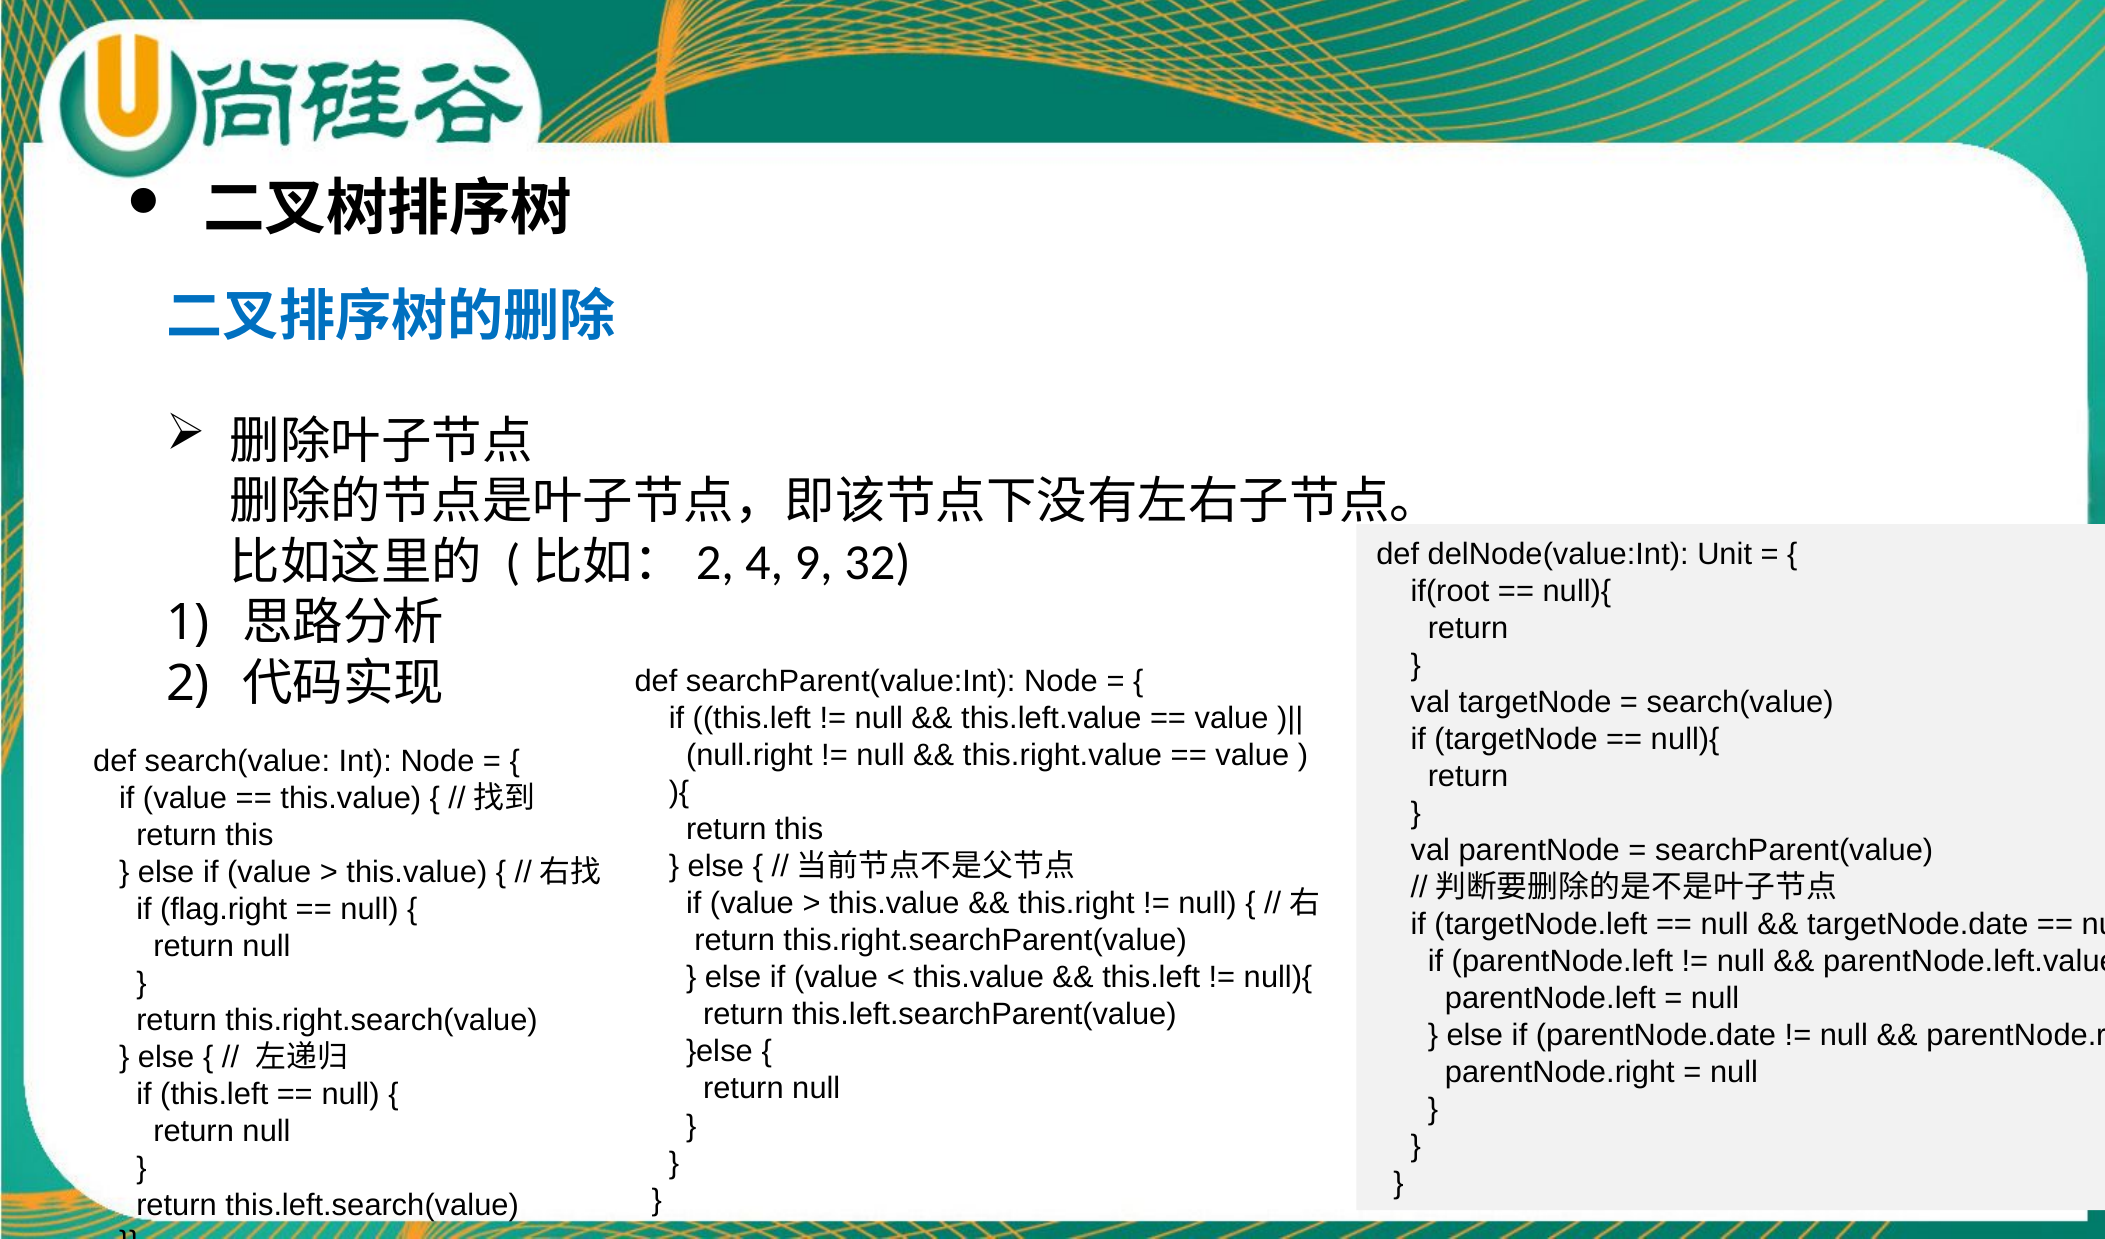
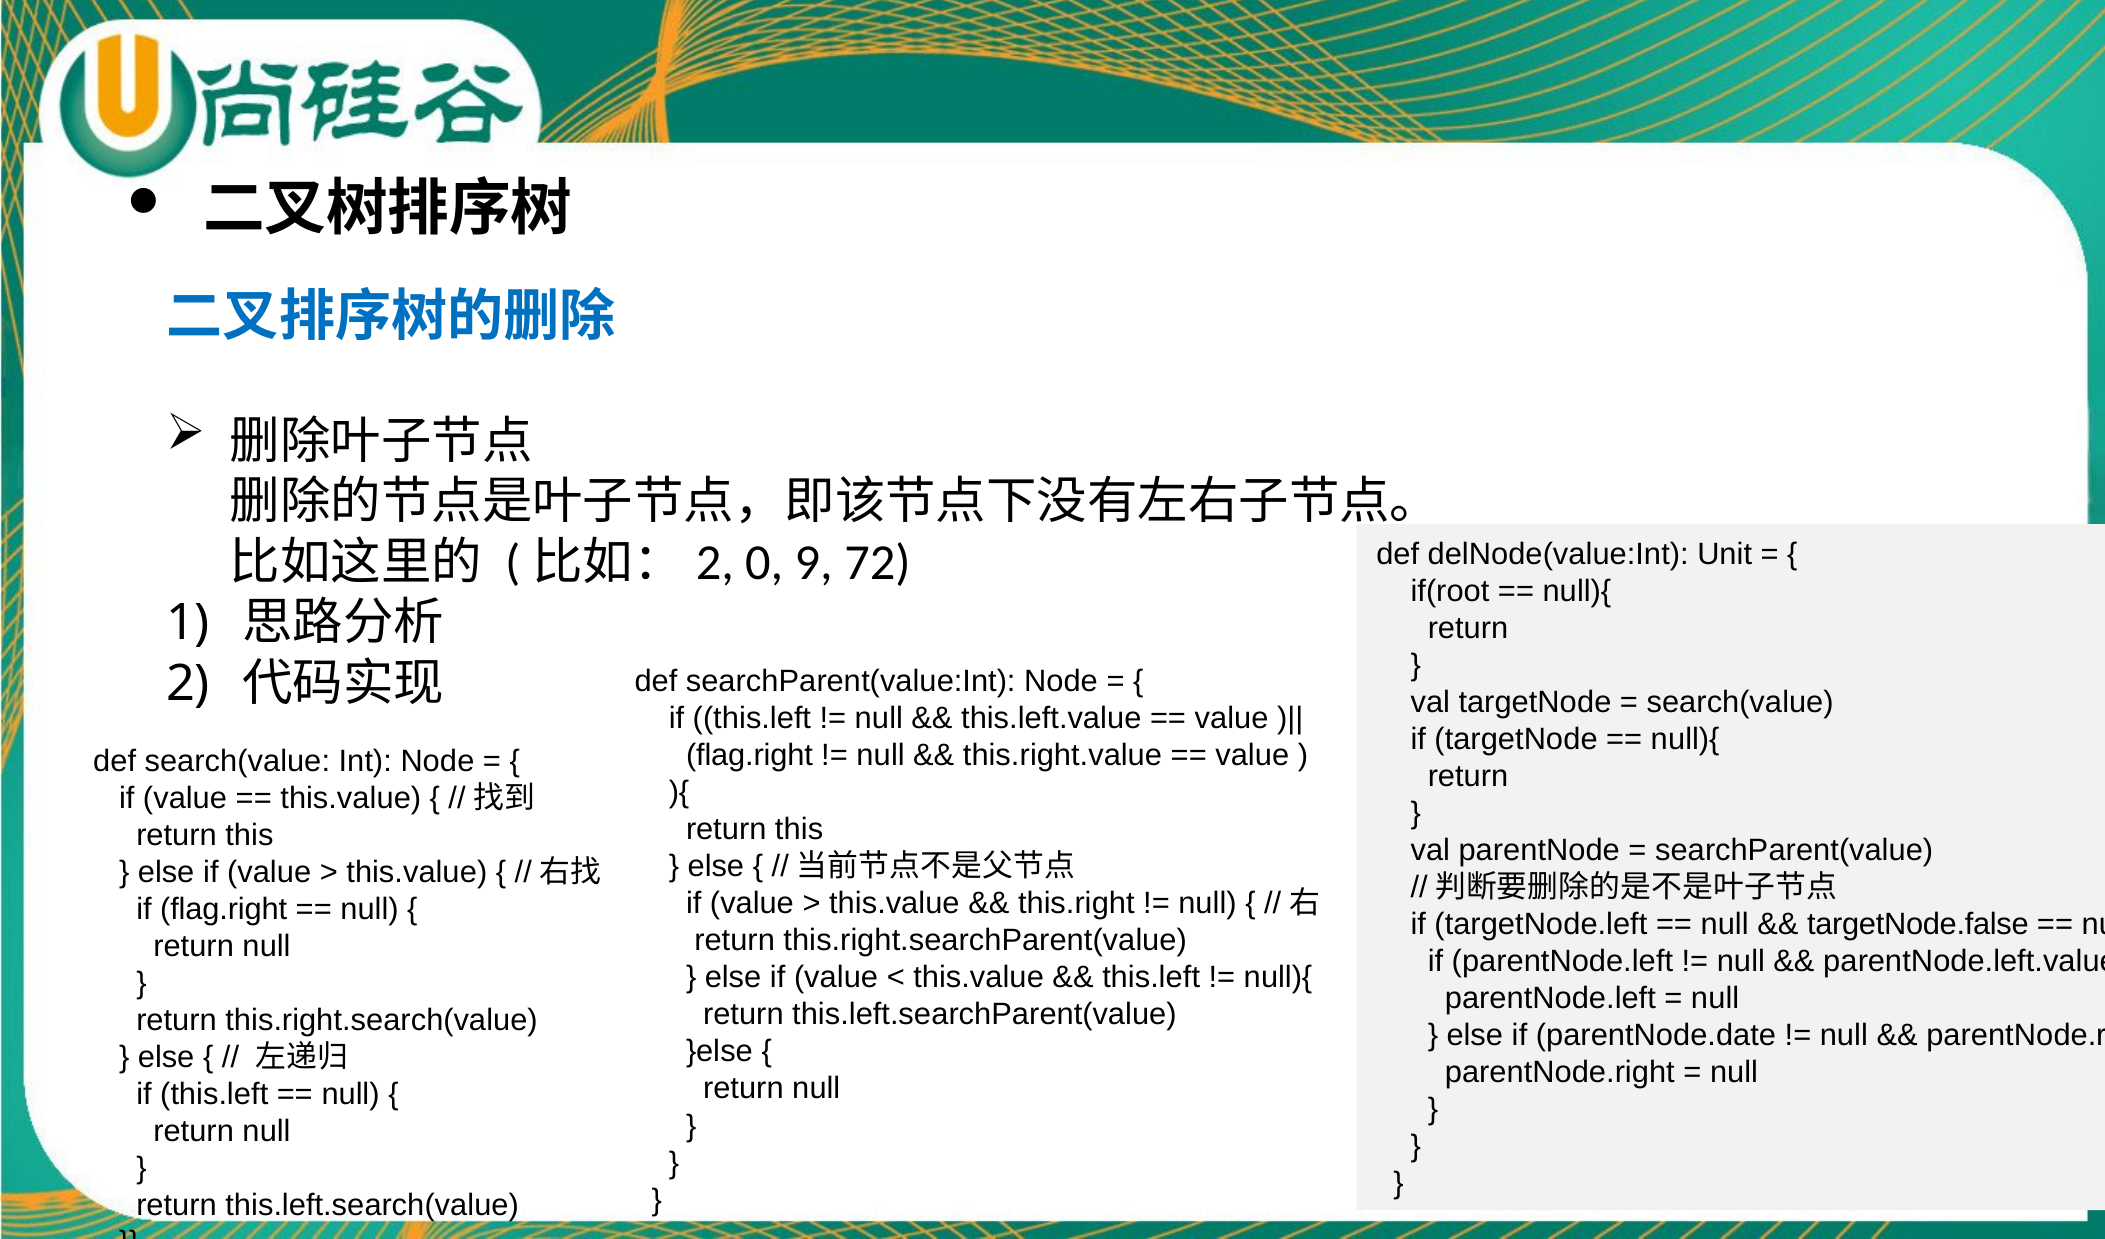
4: 4 -> 0 (764, 563)
32: 32 -> 72 (877, 563)
null.right: null.right -> flag.right (749, 756)
targetNode.date: targetNode.date -> targetNode.false (1918, 925)
